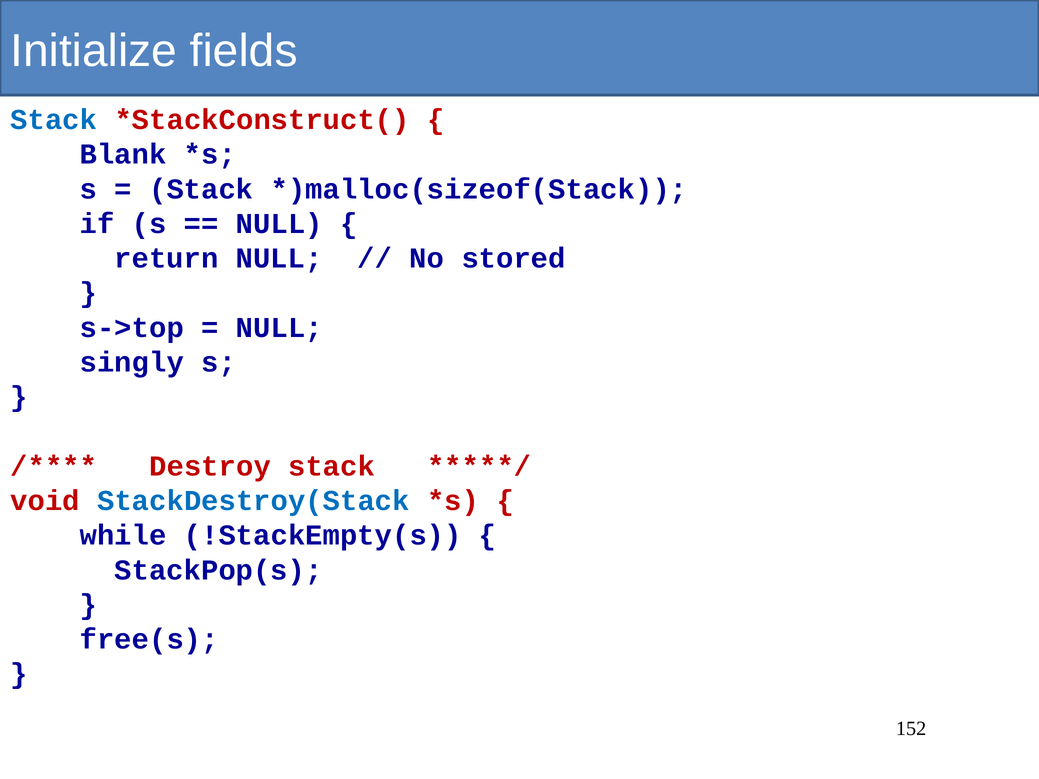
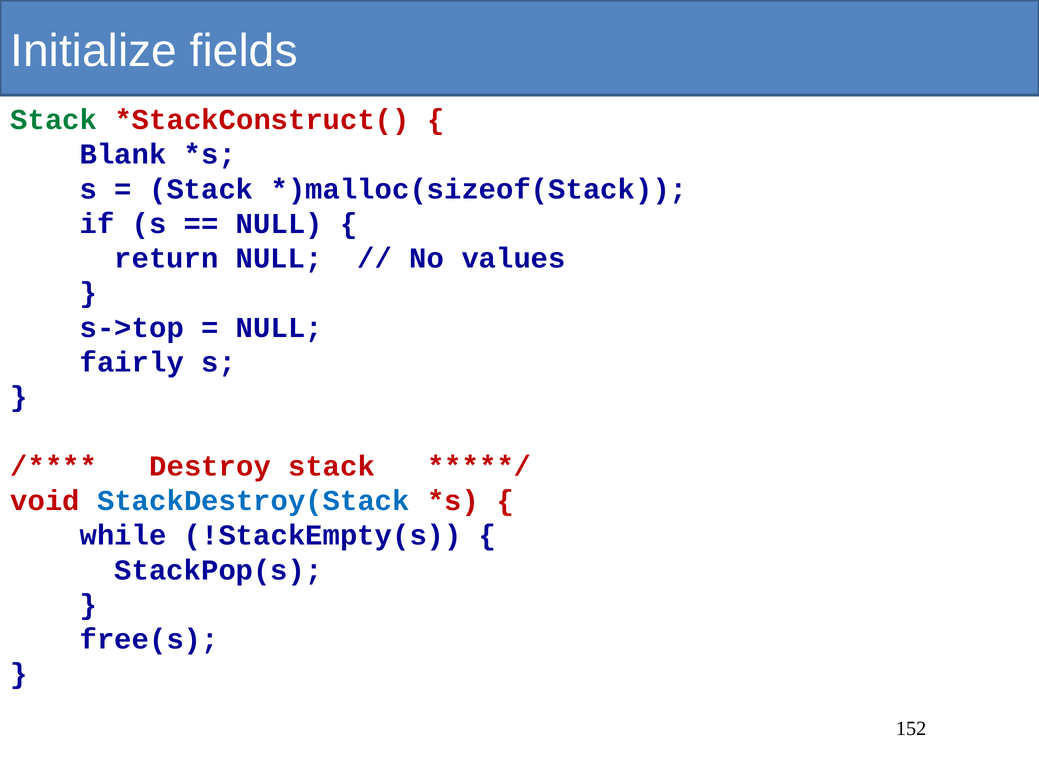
Stack colour: blue -> green (54, 120)
stored: stored -> values (514, 258)
singly: singly -> fairly (132, 362)
